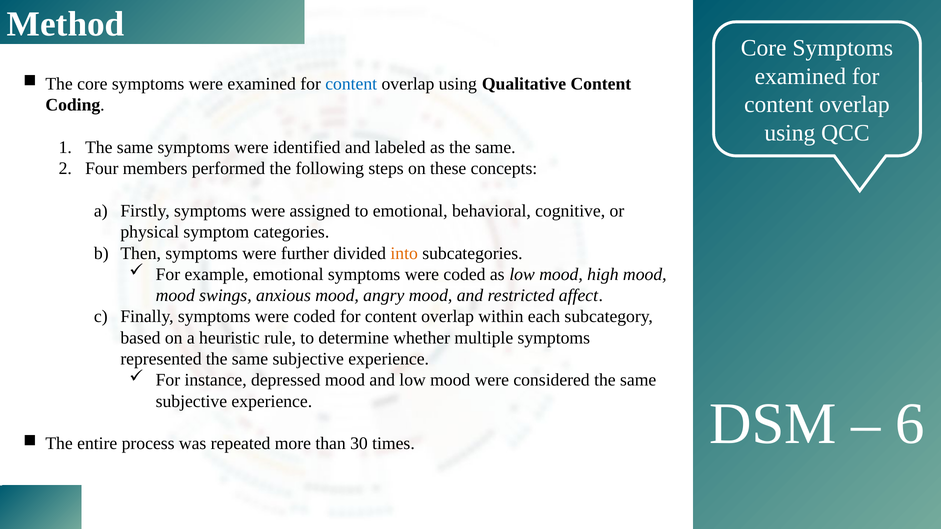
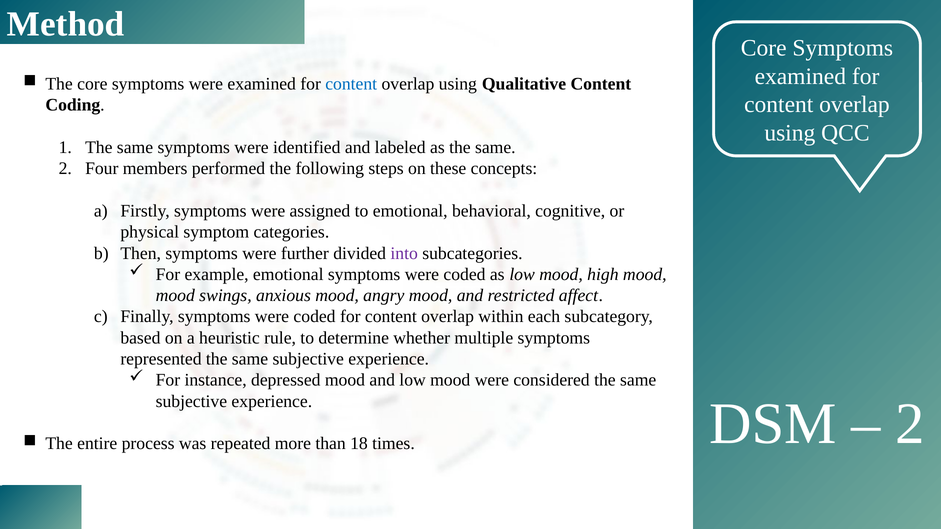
into colour: orange -> purple (404, 253)
30: 30 -> 18 (359, 444)
6: 6 -> 2 (910, 424)
